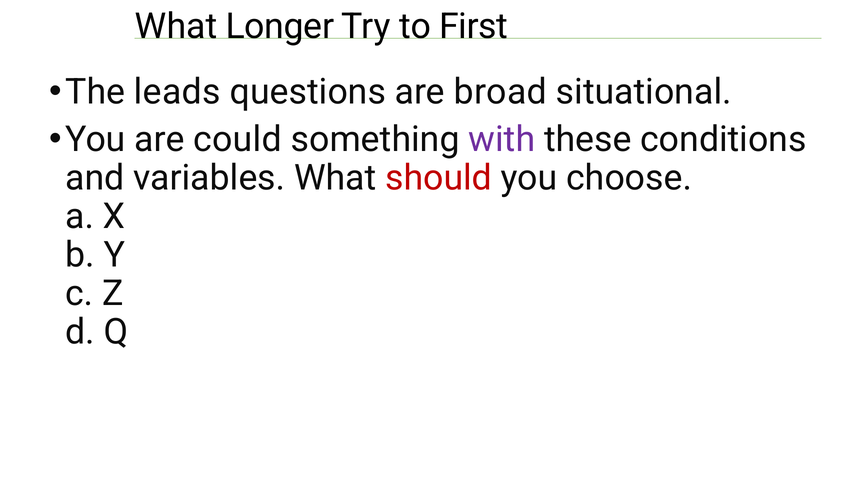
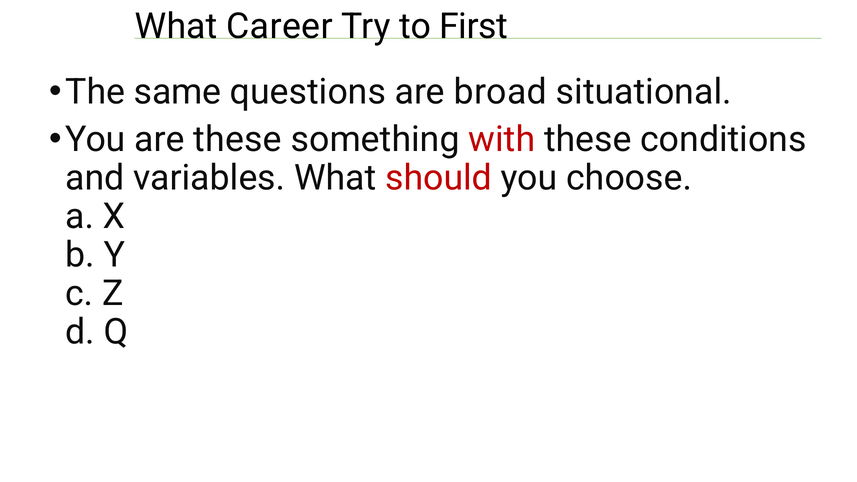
Longer: Longer -> Career (279, 27)
leads: leads -> same (178, 92)
are could: could -> these (238, 139)
with colour: purple -> red (502, 139)
